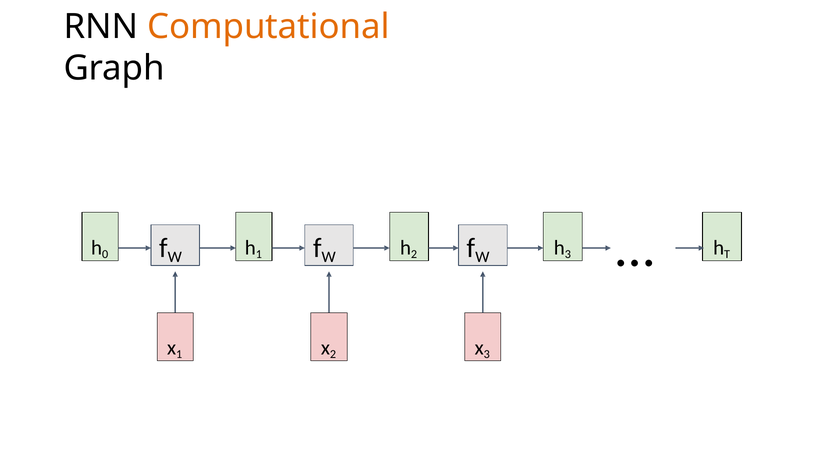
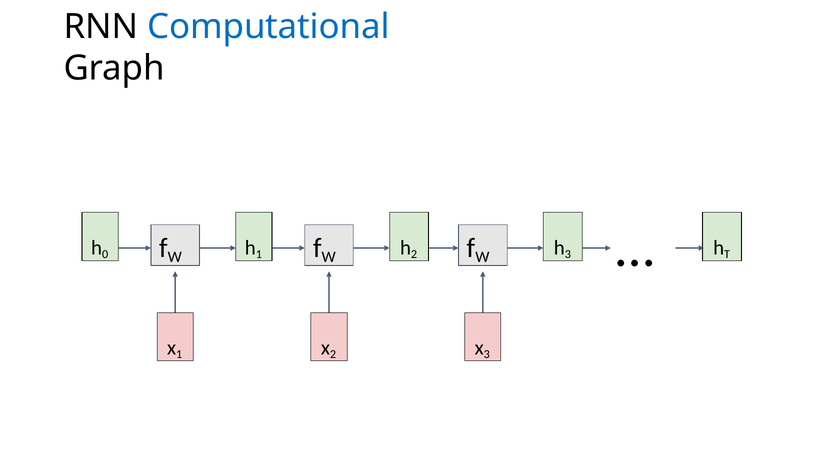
Computational colour: orange -> blue (268, 27)
